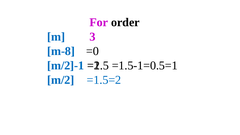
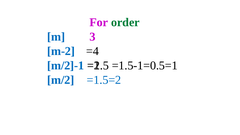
order colour: black -> green (125, 22)
m-8: m-8 -> m-2 (61, 51)
=0: =0 -> =4 (93, 51)
